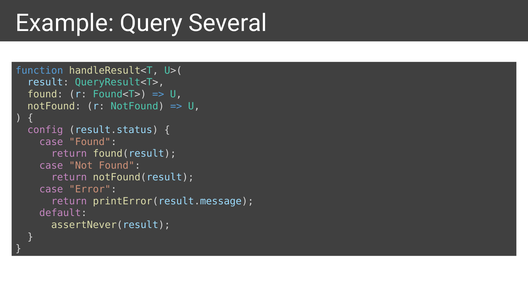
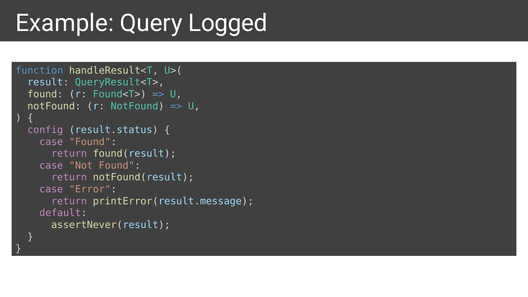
Several: Several -> Logged (228, 23)
